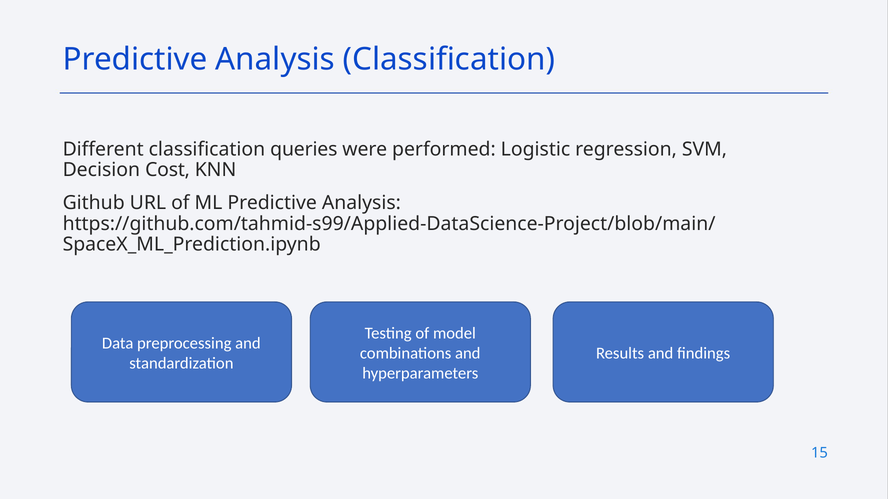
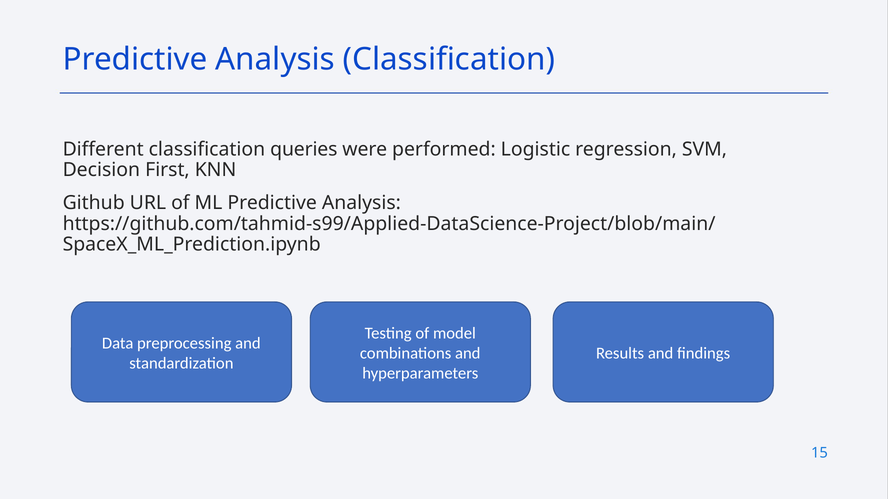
Cost: Cost -> First (167, 170)
